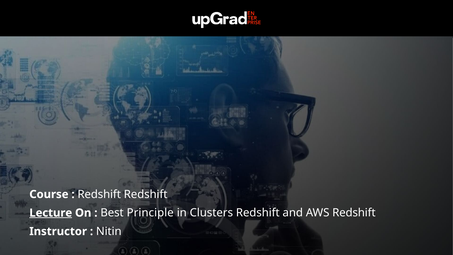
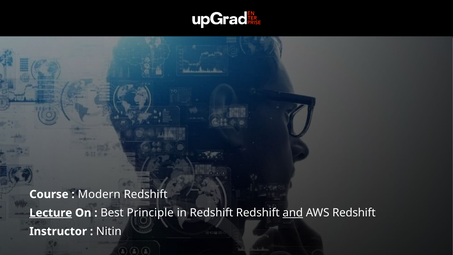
Redshift: Redshift -> Modern (99, 194)
in Clusters: Clusters -> Redshift (211, 213)
and underline: none -> present (293, 213)
